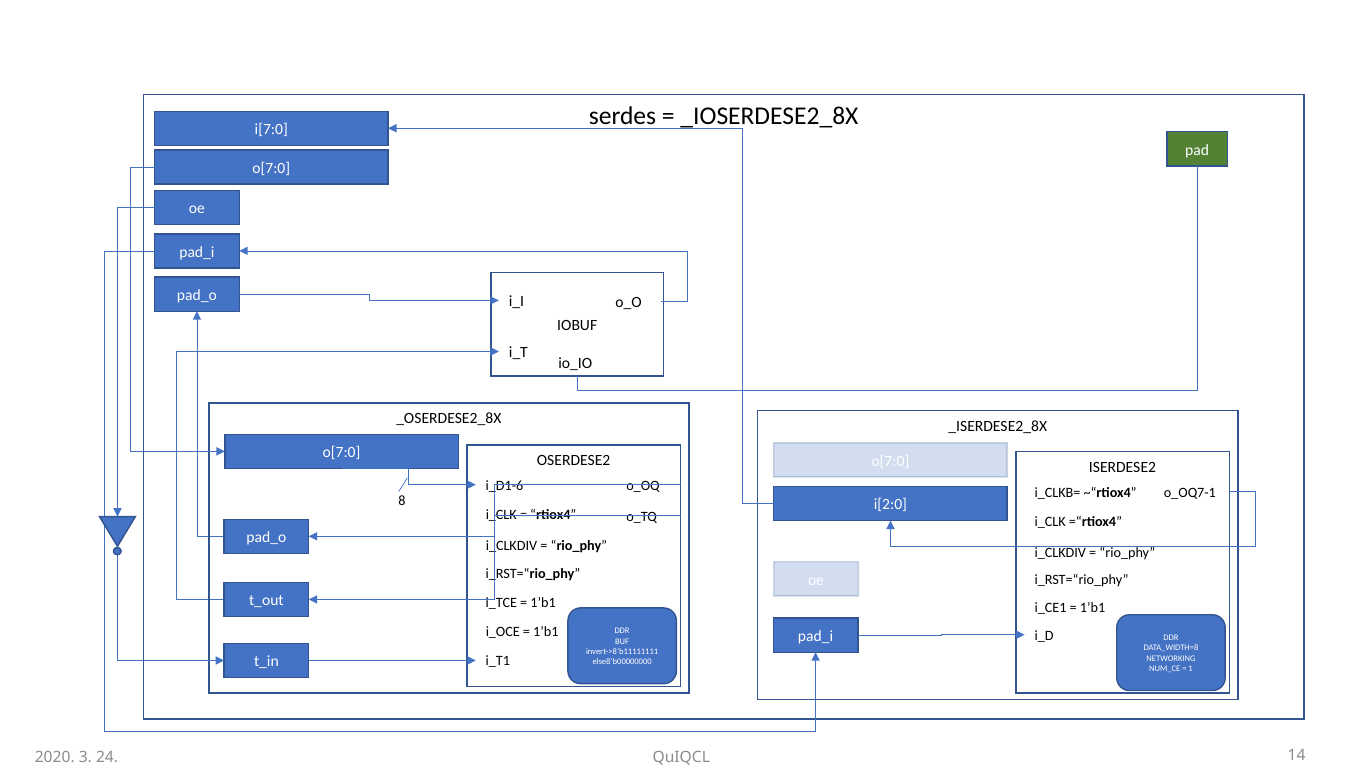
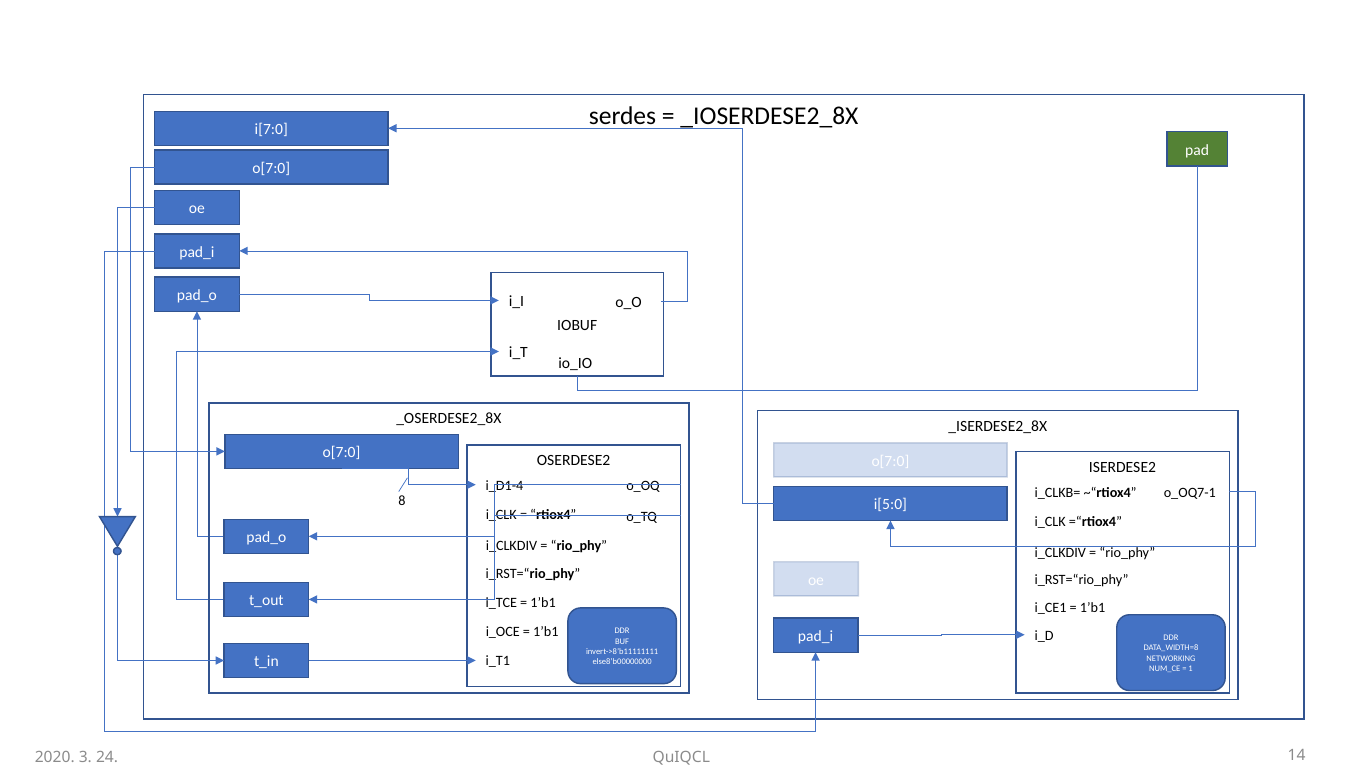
i_D1-6: i_D1-6 -> i_D1-4 (505, 485)
i[2:0: i[2:0 -> i[5:0 (890, 505)
